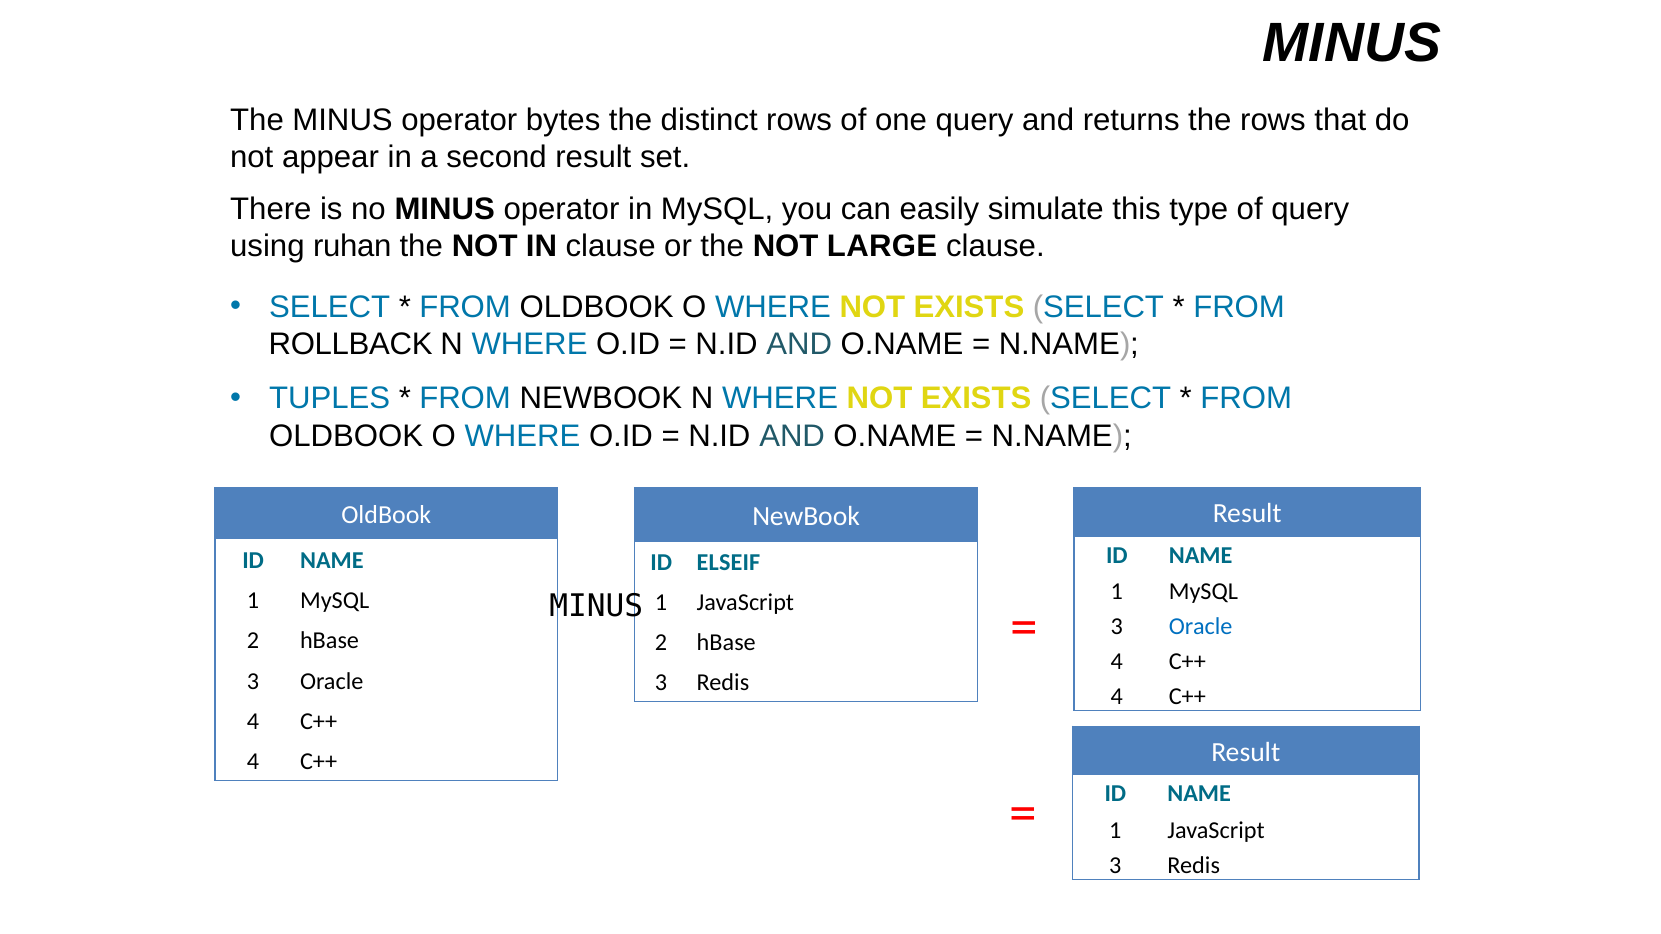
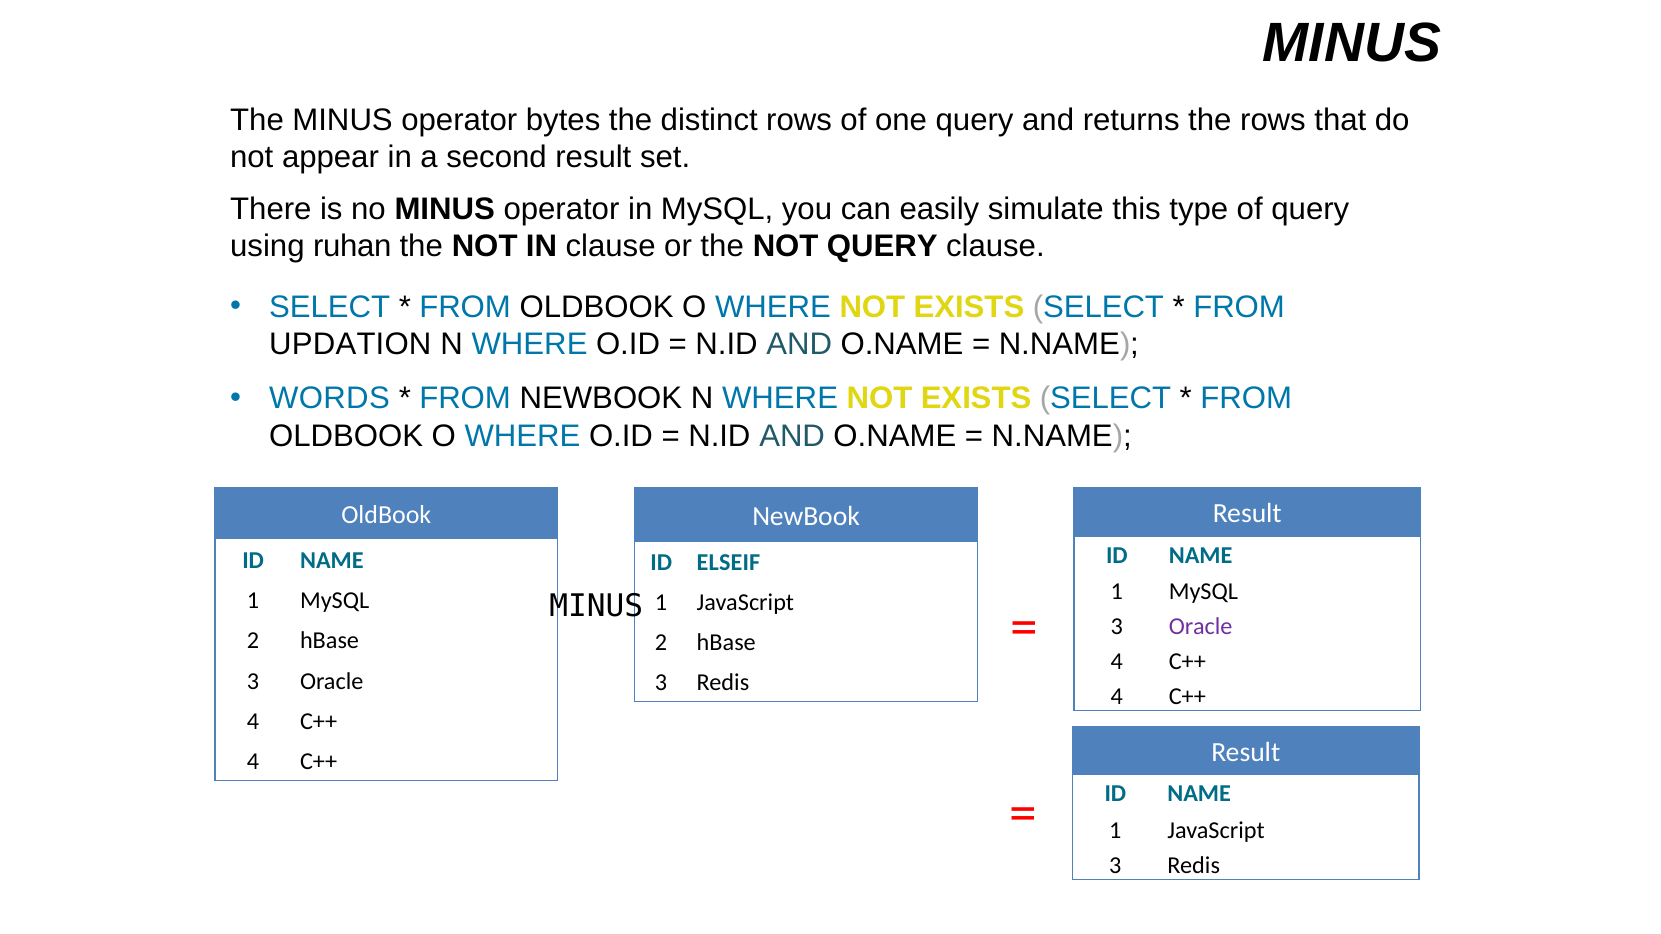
NOT LARGE: LARGE -> QUERY (882, 246)
ROLLBACK: ROLLBACK -> UPDATION (350, 345)
TUPLES: TUPLES -> WORDS (330, 399)
Oracle colour: blue -> purple (1201, 627)
